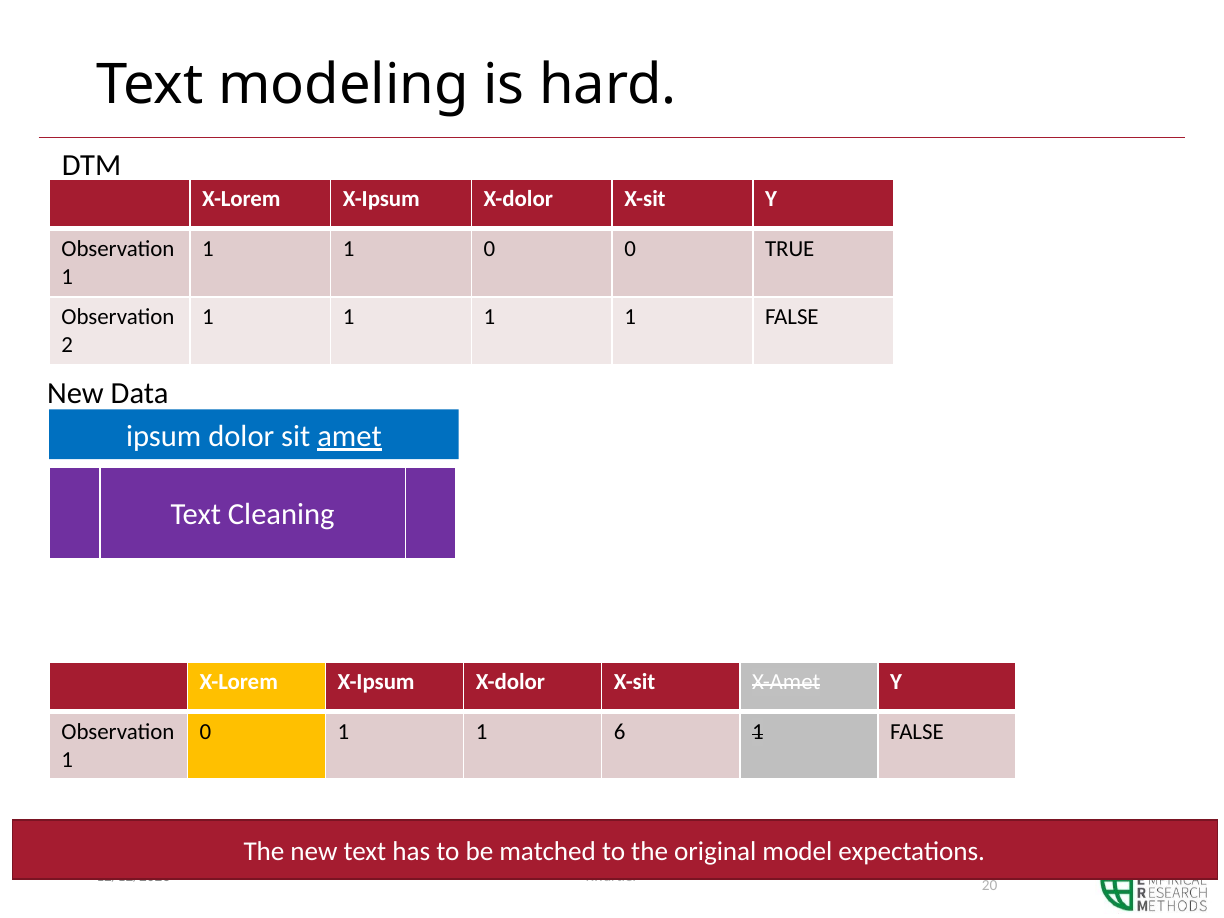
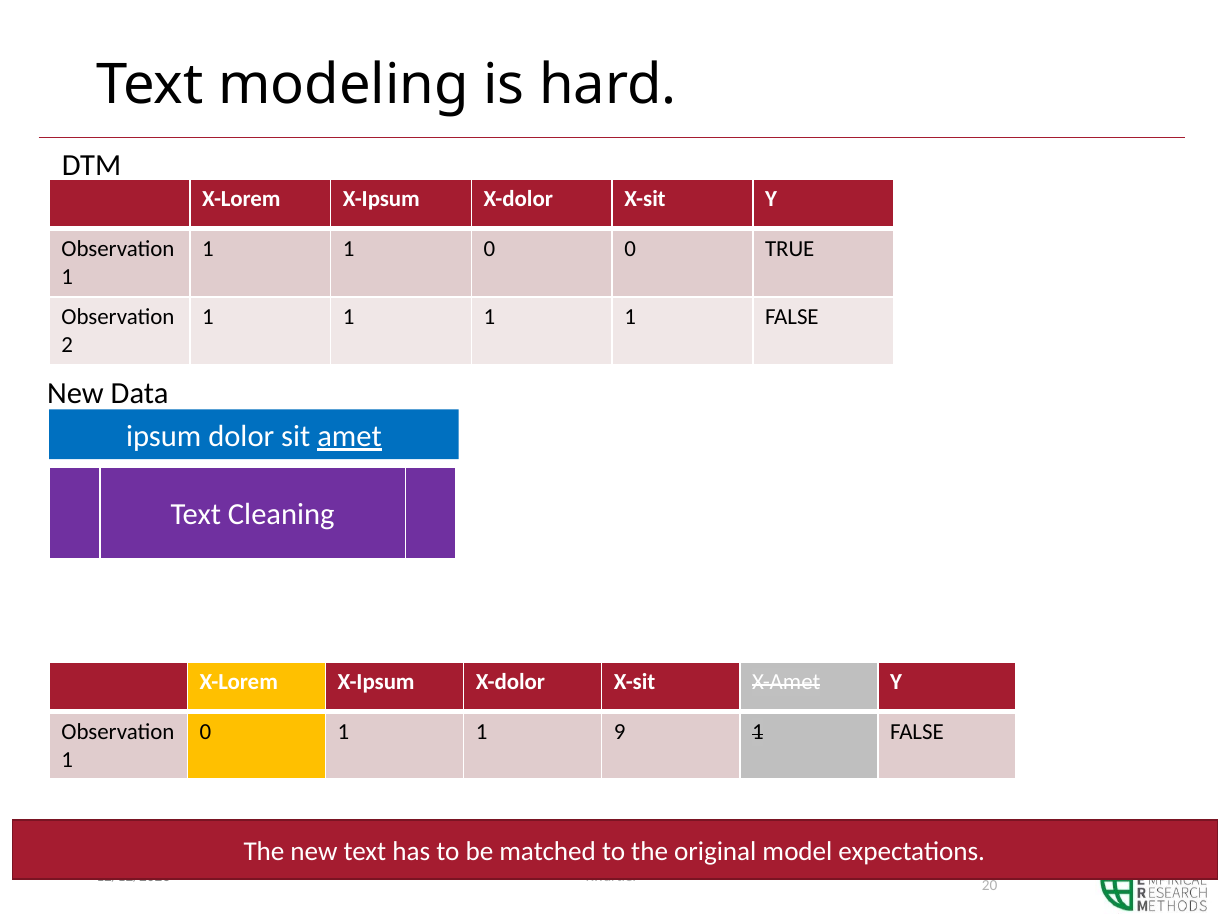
6: 6 -> 9 (620, 732)
